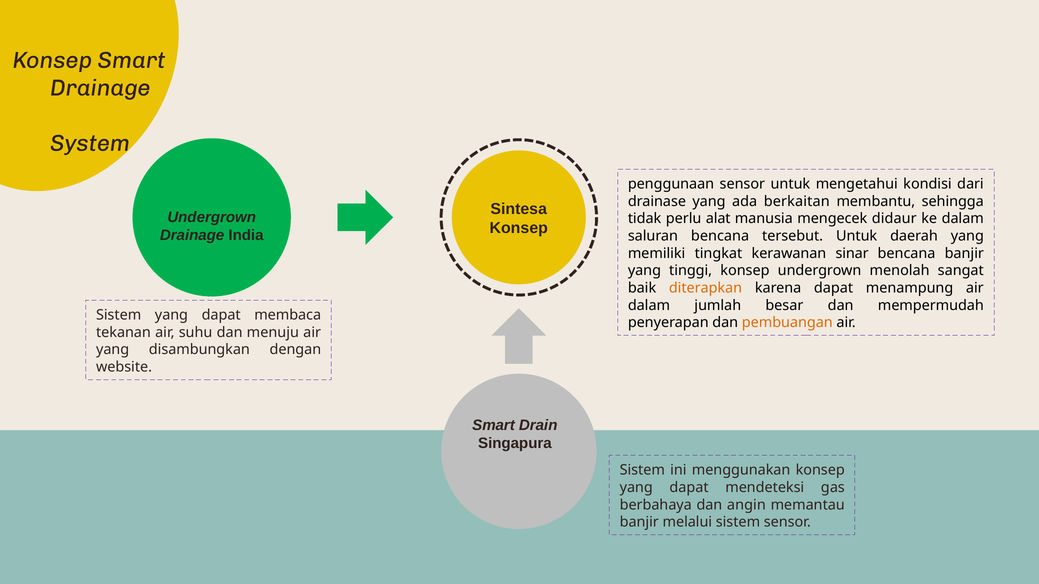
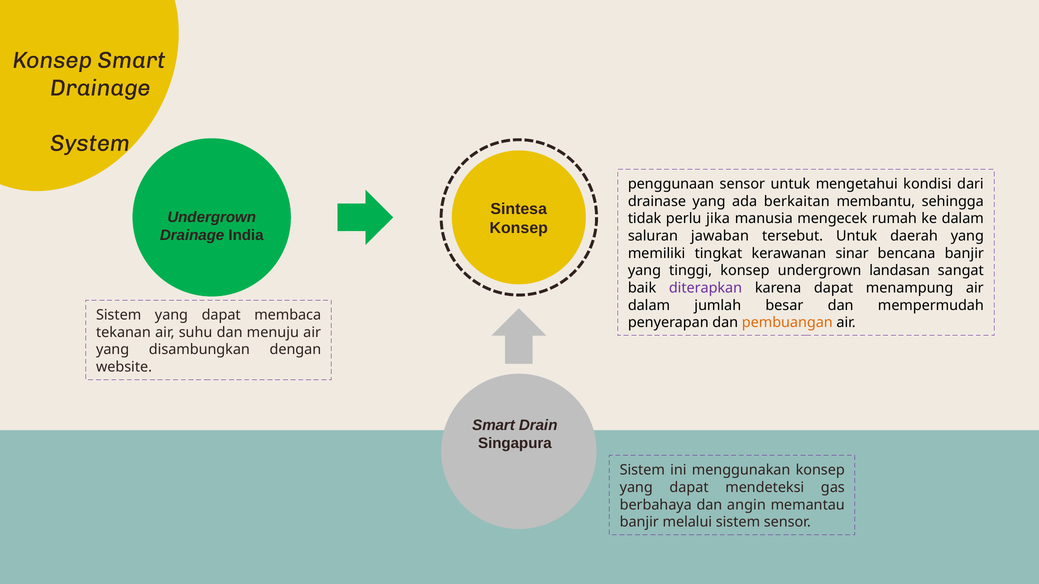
alat: alat -> jika (718, 219)
didaur: didaur -> rumah (894, 219)
saluran bencana: bencana -> jawaban (720, 236)
menolah: menolah -> landasan (900, 271)
diterapkan colour: orange -> purple (705, 288)
